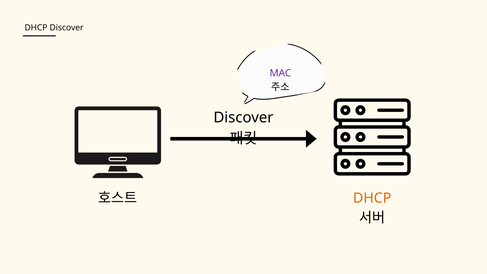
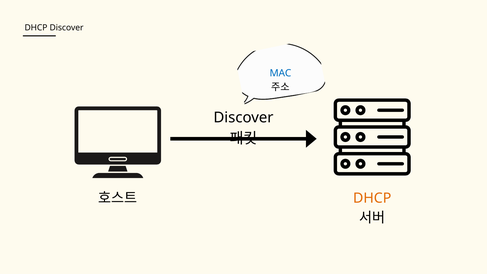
MAC colour: purple -> blue (280, 73)
